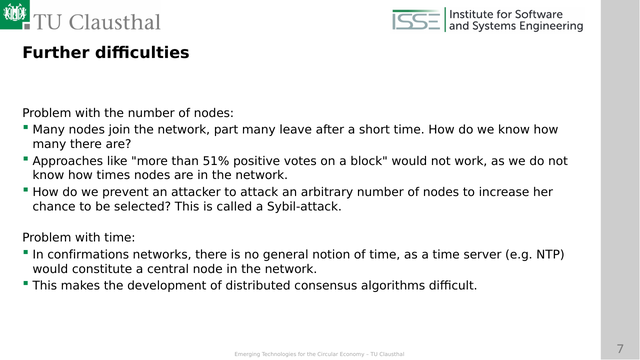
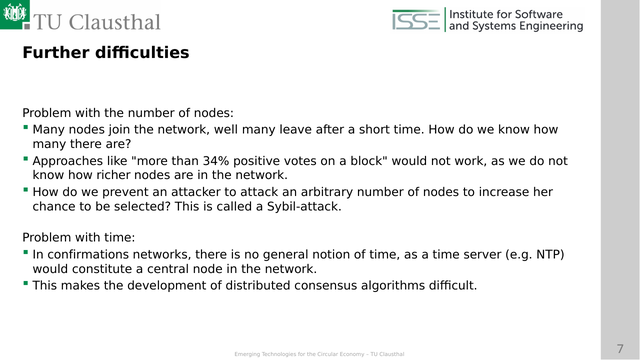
part: part -> well (226, 130)
51%: 51% -> 34% (216, 161)
times: times -> richer (113, 176)
